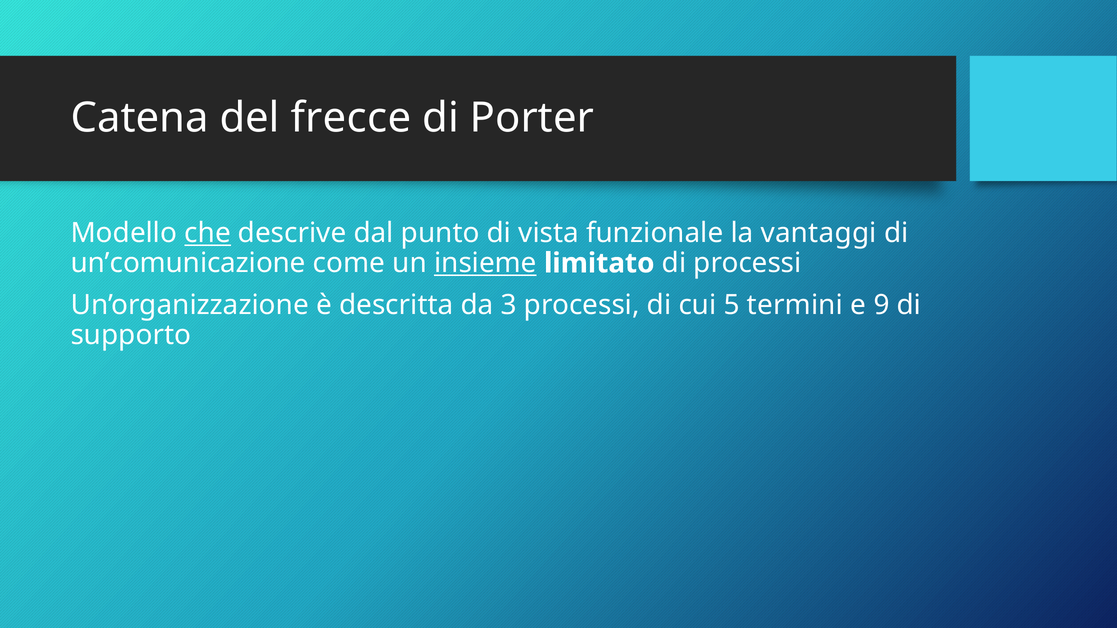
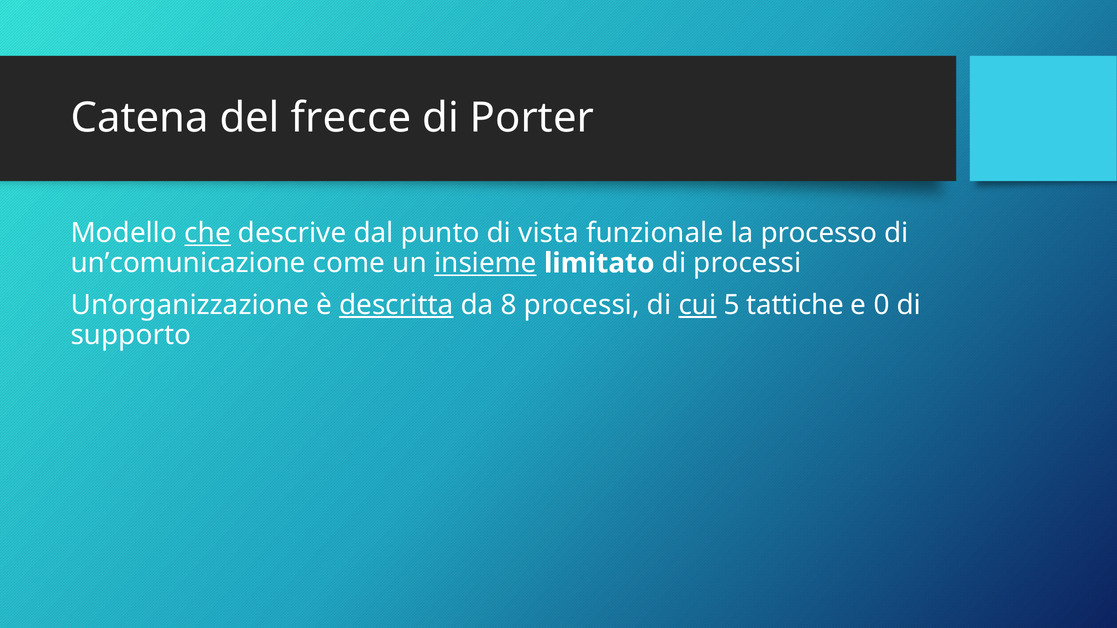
vantaggi: vantaggi -> processo (819, 233)
descritta underline: none -> present (396, 305)
3: 3 -> 8 (509, 305)
cui underline: none -> present (697, 305)
termini: termini -> tattiche (795, 305)
9: 9 -> 0 (882, 305)
